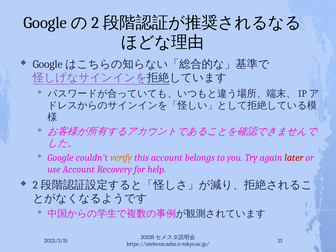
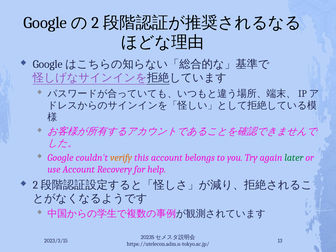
later colour: red -> green (294, 158)
